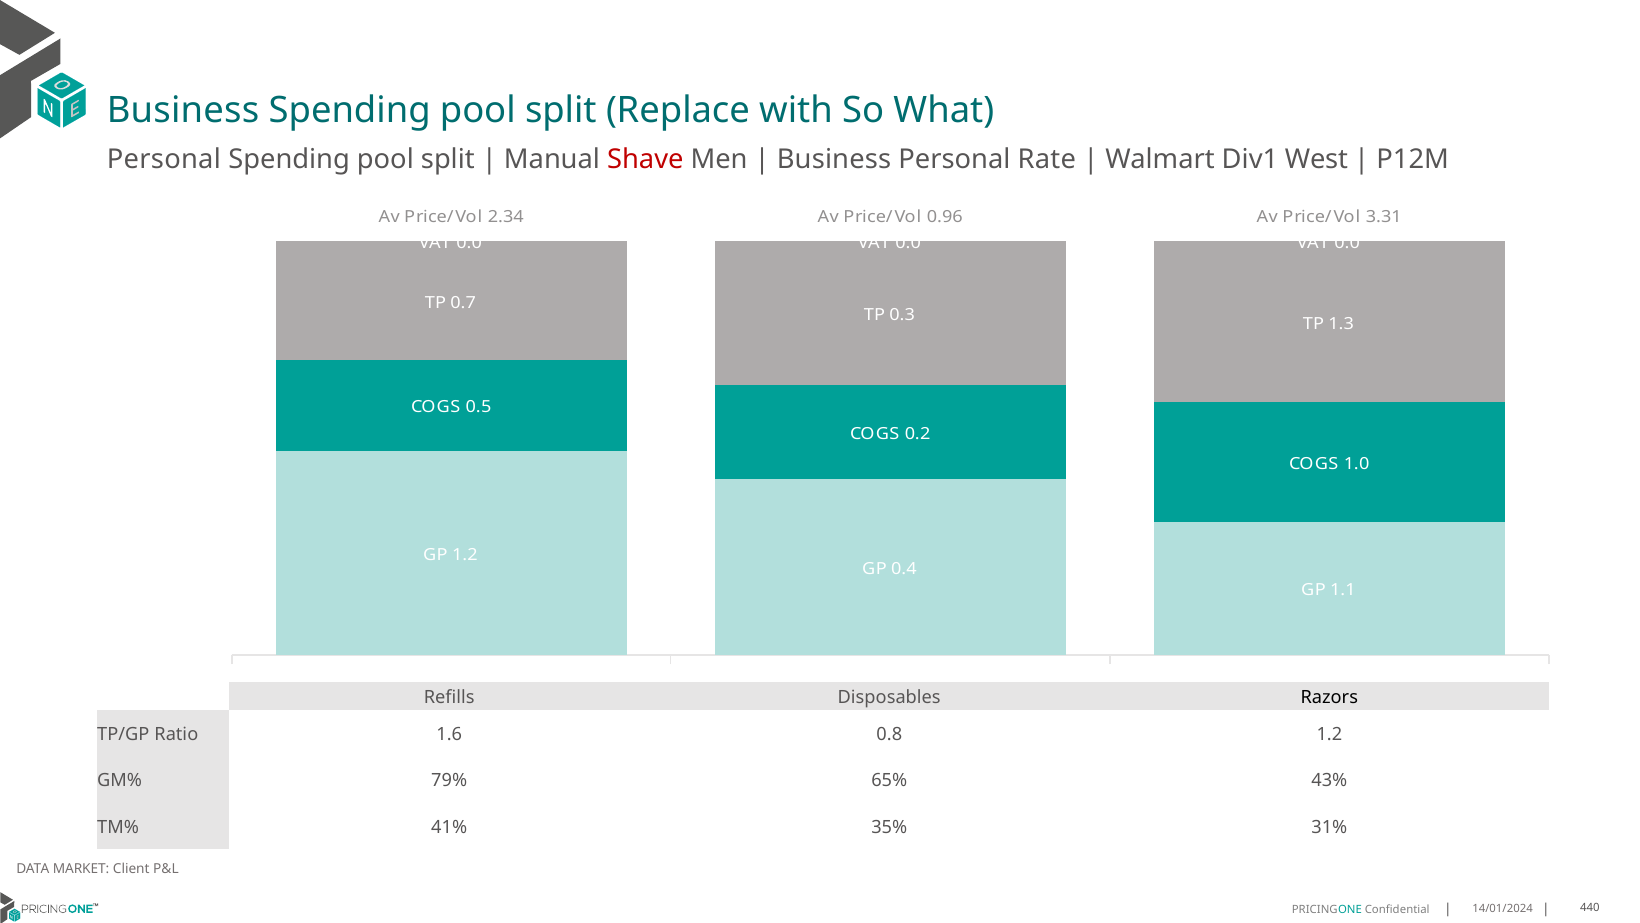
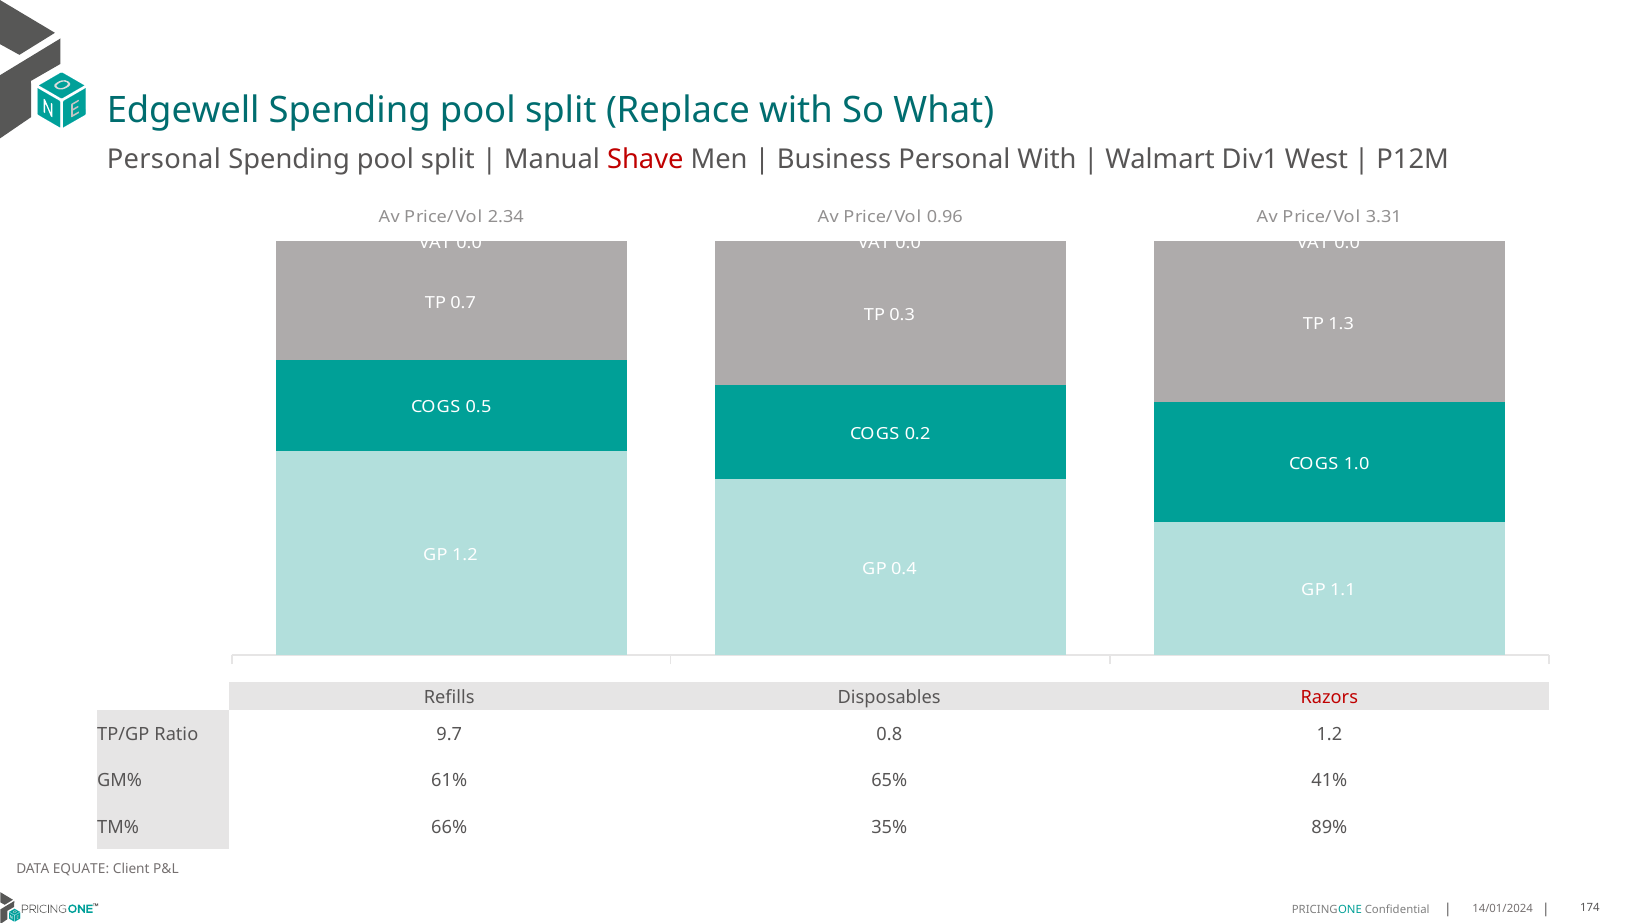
Business: Business -> Edgewell (183, 110)
Personal Rate: Rate -> With (1047, 160)
Razors colour: black -> red (1329, 697)
1.6: 1.6 -> 9.7 (449, 734)
79%: 79% -> 61% (449, 780)
43%: 43% -> 41% (1329, 780)
41%: 41% -> 66% (449, 827)
31%: 31% -> 89% (1329, 827)
MARKET: MARKET -> EQUATE (81, 869)
440: 440 -> 174 (1590, 907)
